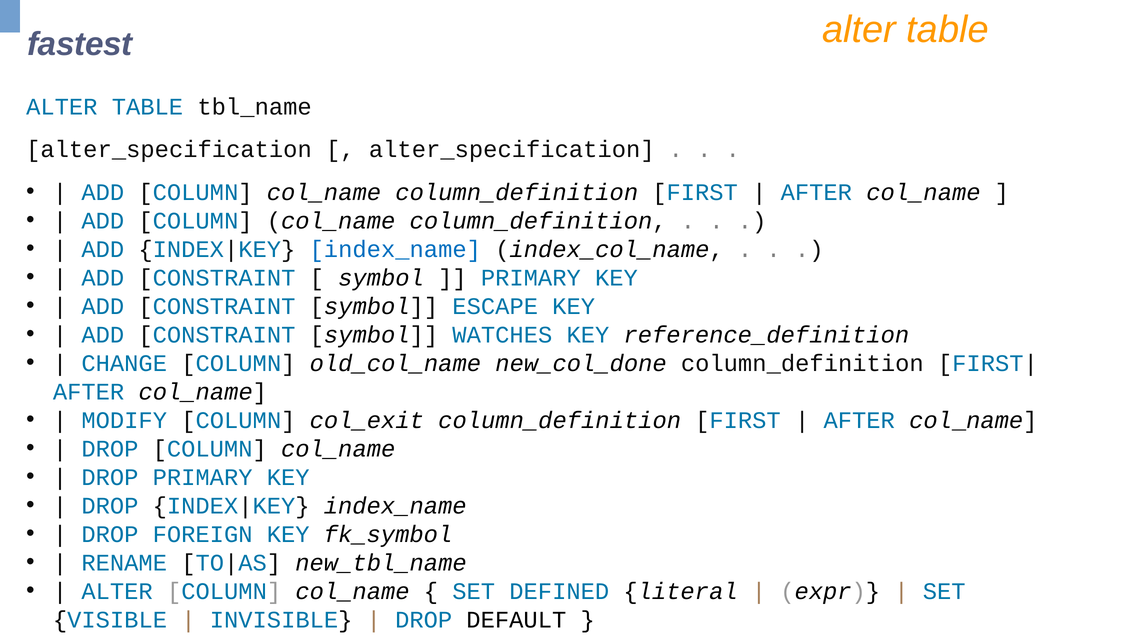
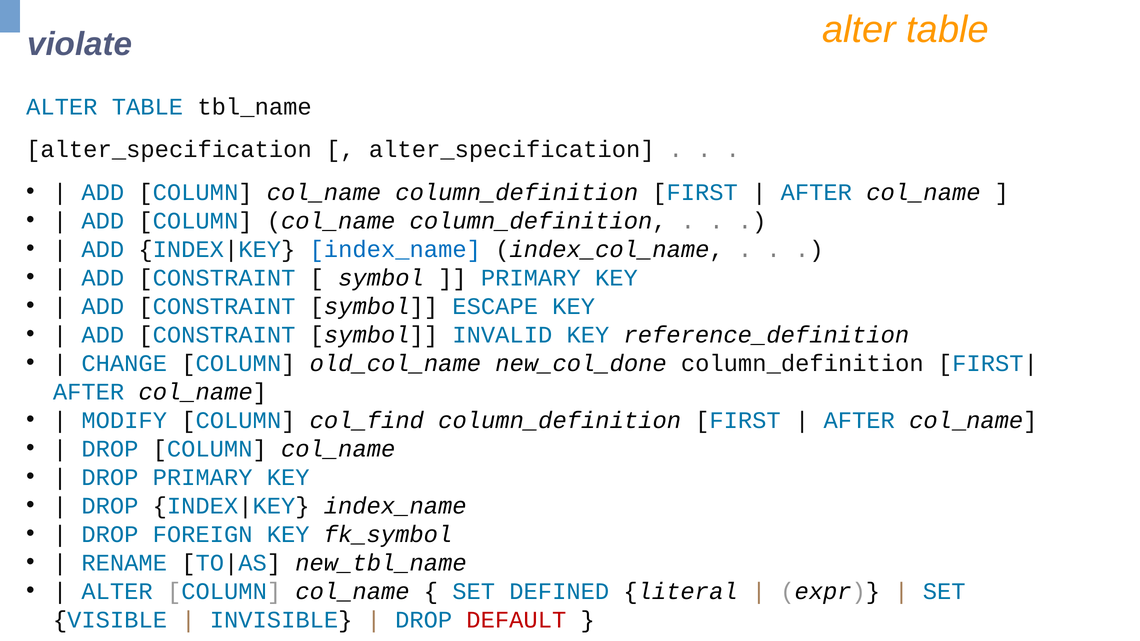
fastest: fastest -> violate (80, 44)
WATCHES: WATCHES -> INVALID (502, 335)
col_exit: col_exit -> col_find (367, 420)
DEFAULT colour: black -> red (516, 620)
